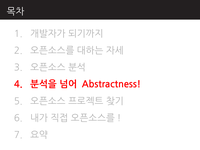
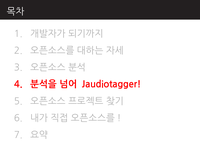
Abstractness: Abstractness -> Jaudiotagger (111, 84)
